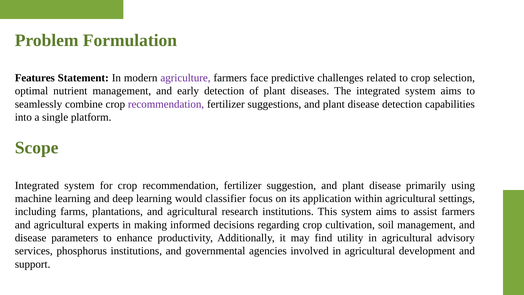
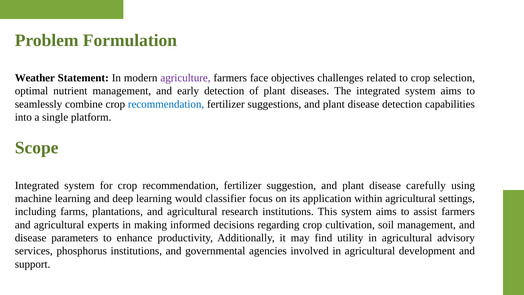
Features: Features -> Weather (35, 78)
predictive: predictive -> objectives (293, 78)
recommendation colour: purple -> blue (166, 104)
primarily: primarily -> carefully (426, 185)
